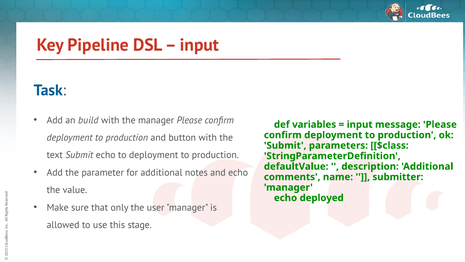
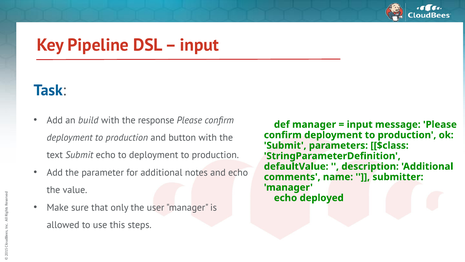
the manager: manager -> response (156, 120)
def variables: variables -> manager (314, 124)
stage: stage -> steps (140, 225)
